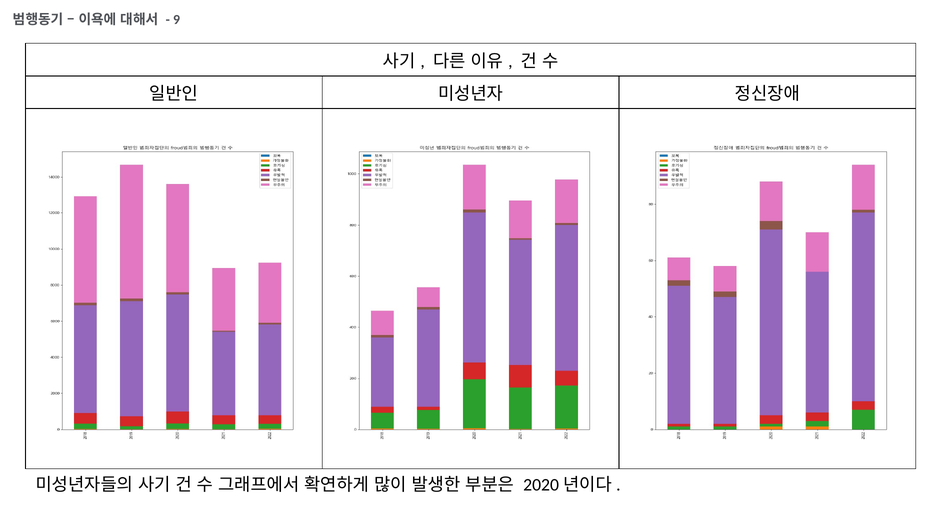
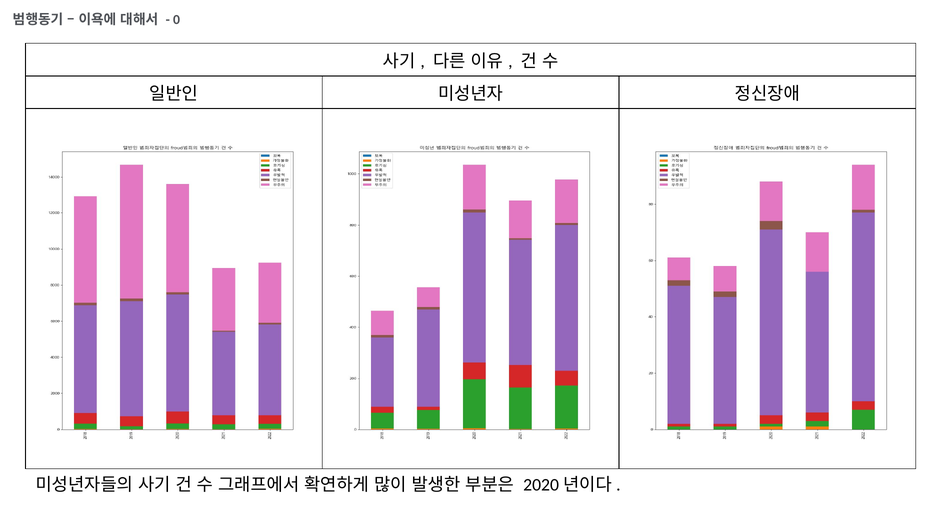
9: 9 -> 0 (176, 20)
